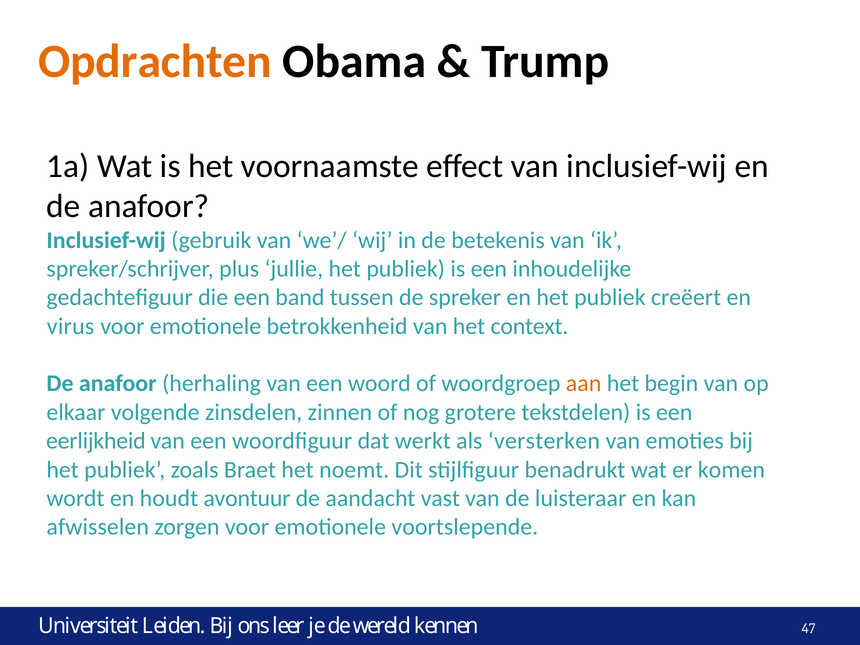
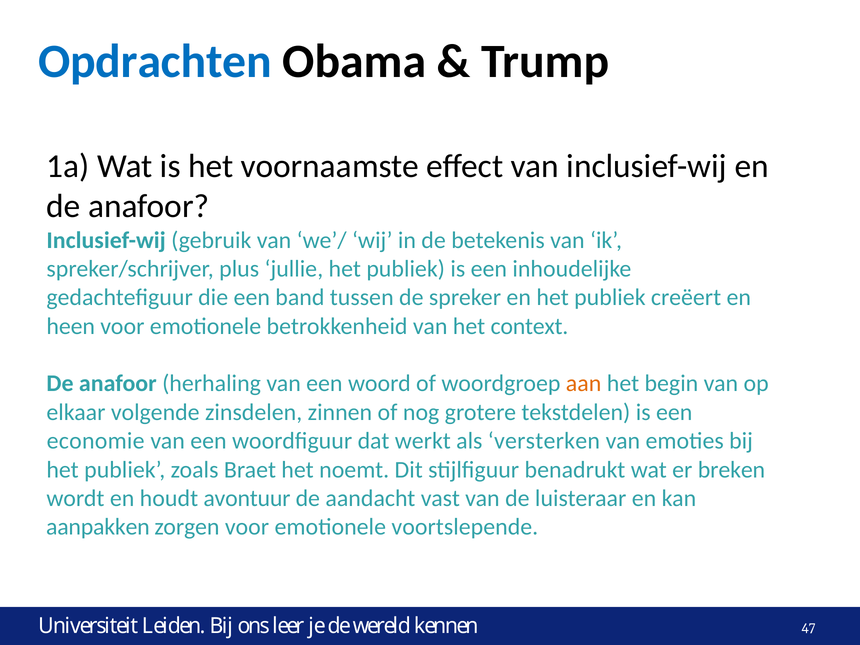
Opdrachten colour: orange -> blue (155, 62)
virus: virus -> heen (71, 326)
eerlijkheid: eerlijkheid -> economie (96, 441)
komen: komen -> breken (732, 470)
afwisselen: afwisselen -> aanpakken (98, 527)
